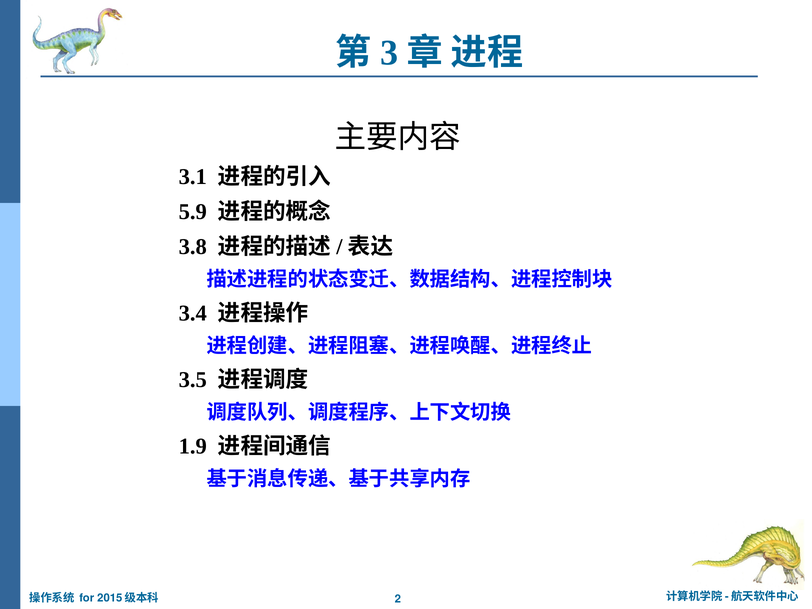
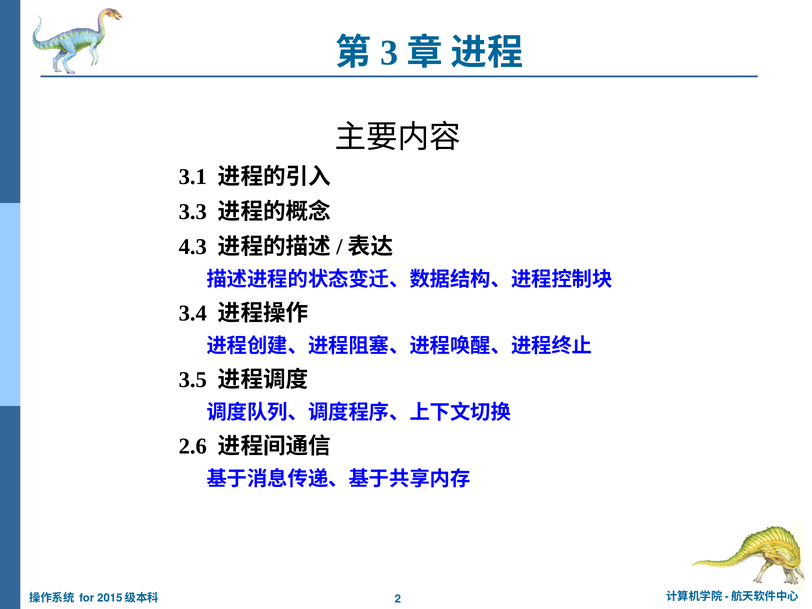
5.9: 5.9 -> 3.3 (193, 212)
3.8: 3.8 -> 4.3 (193, 247)
1.9: 1.9 -> 2.6 (193, 446)
